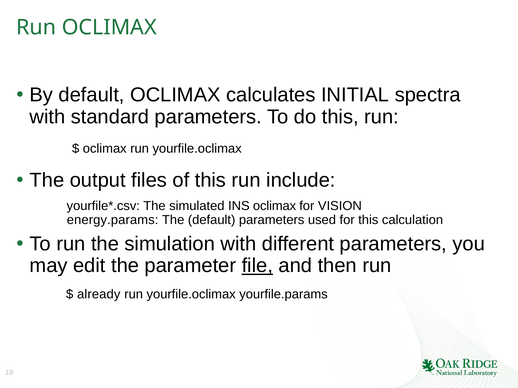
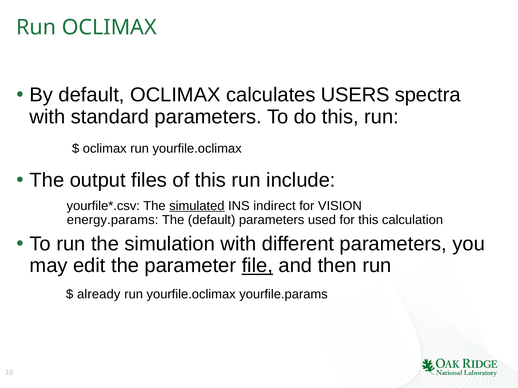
INITIAL: INITIAL -> USERS (355, 95)
simulated underline: none -> present (197, 206)
INS oclimax: oclimax -> indirect (274, 206)
